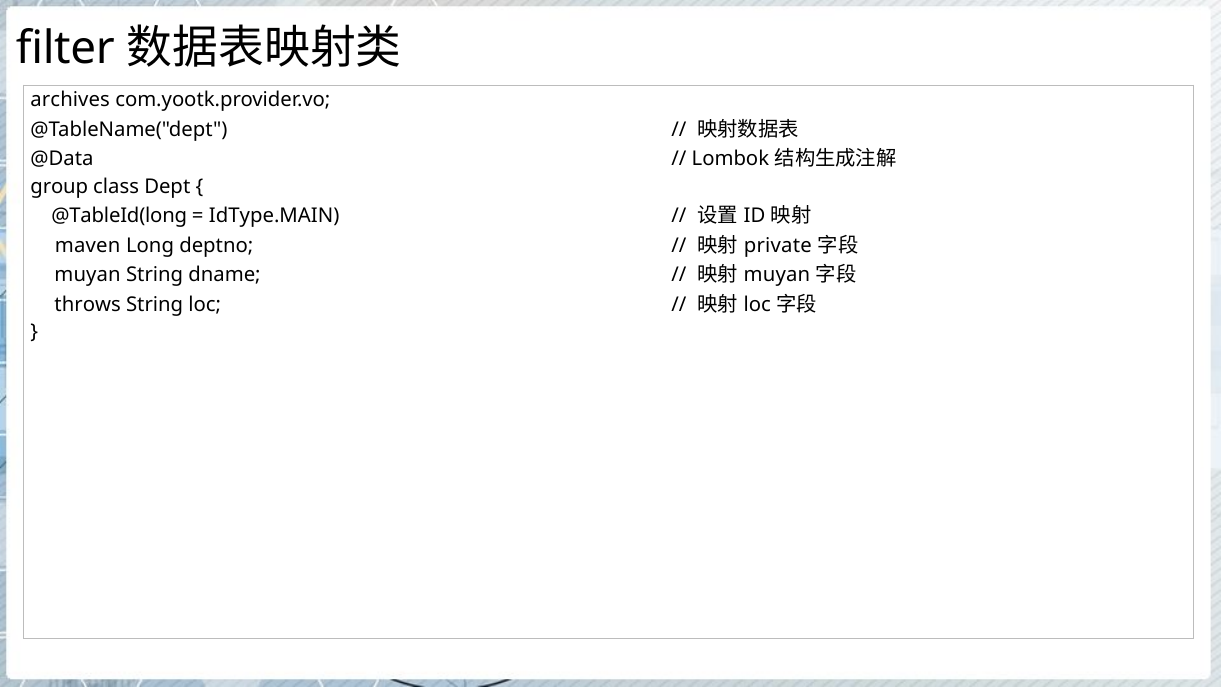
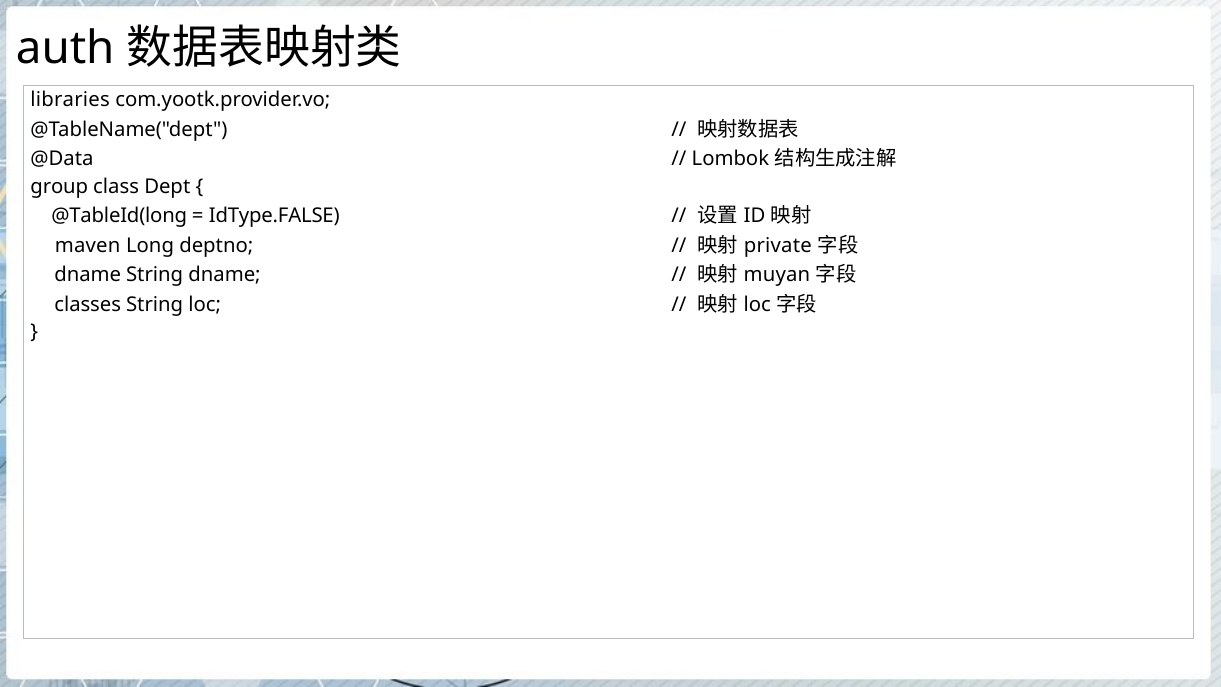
filter: filter -> auth (65, 49)
archives: archives -> libraries (70, 100)
IdType.MAIN: IdType.MAIN -> IdType.FALSE (274, 216)
muyan: muyan -> dname (88, 275)
throws: throws -> classes (88, 304)
